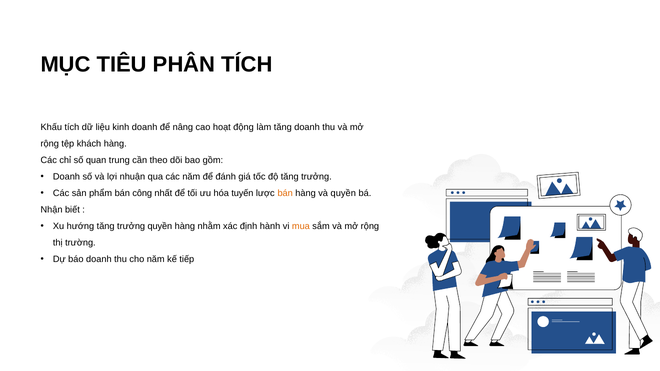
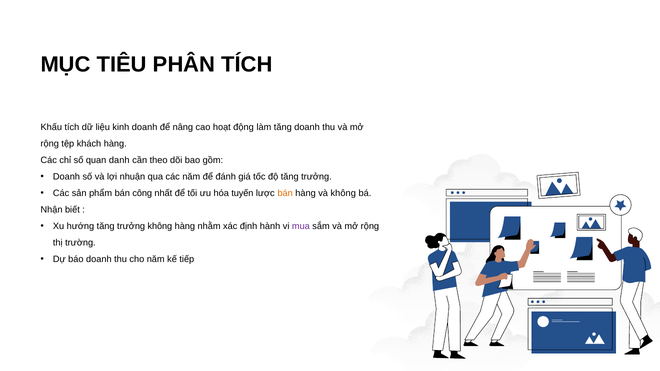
trung: trung -> danh (119, 160)
và quyền: quyền -> không (343, 193)
trưởng quyền: quyền -> không (160, 226)
mua colour: orange -> purple (301, 226)
